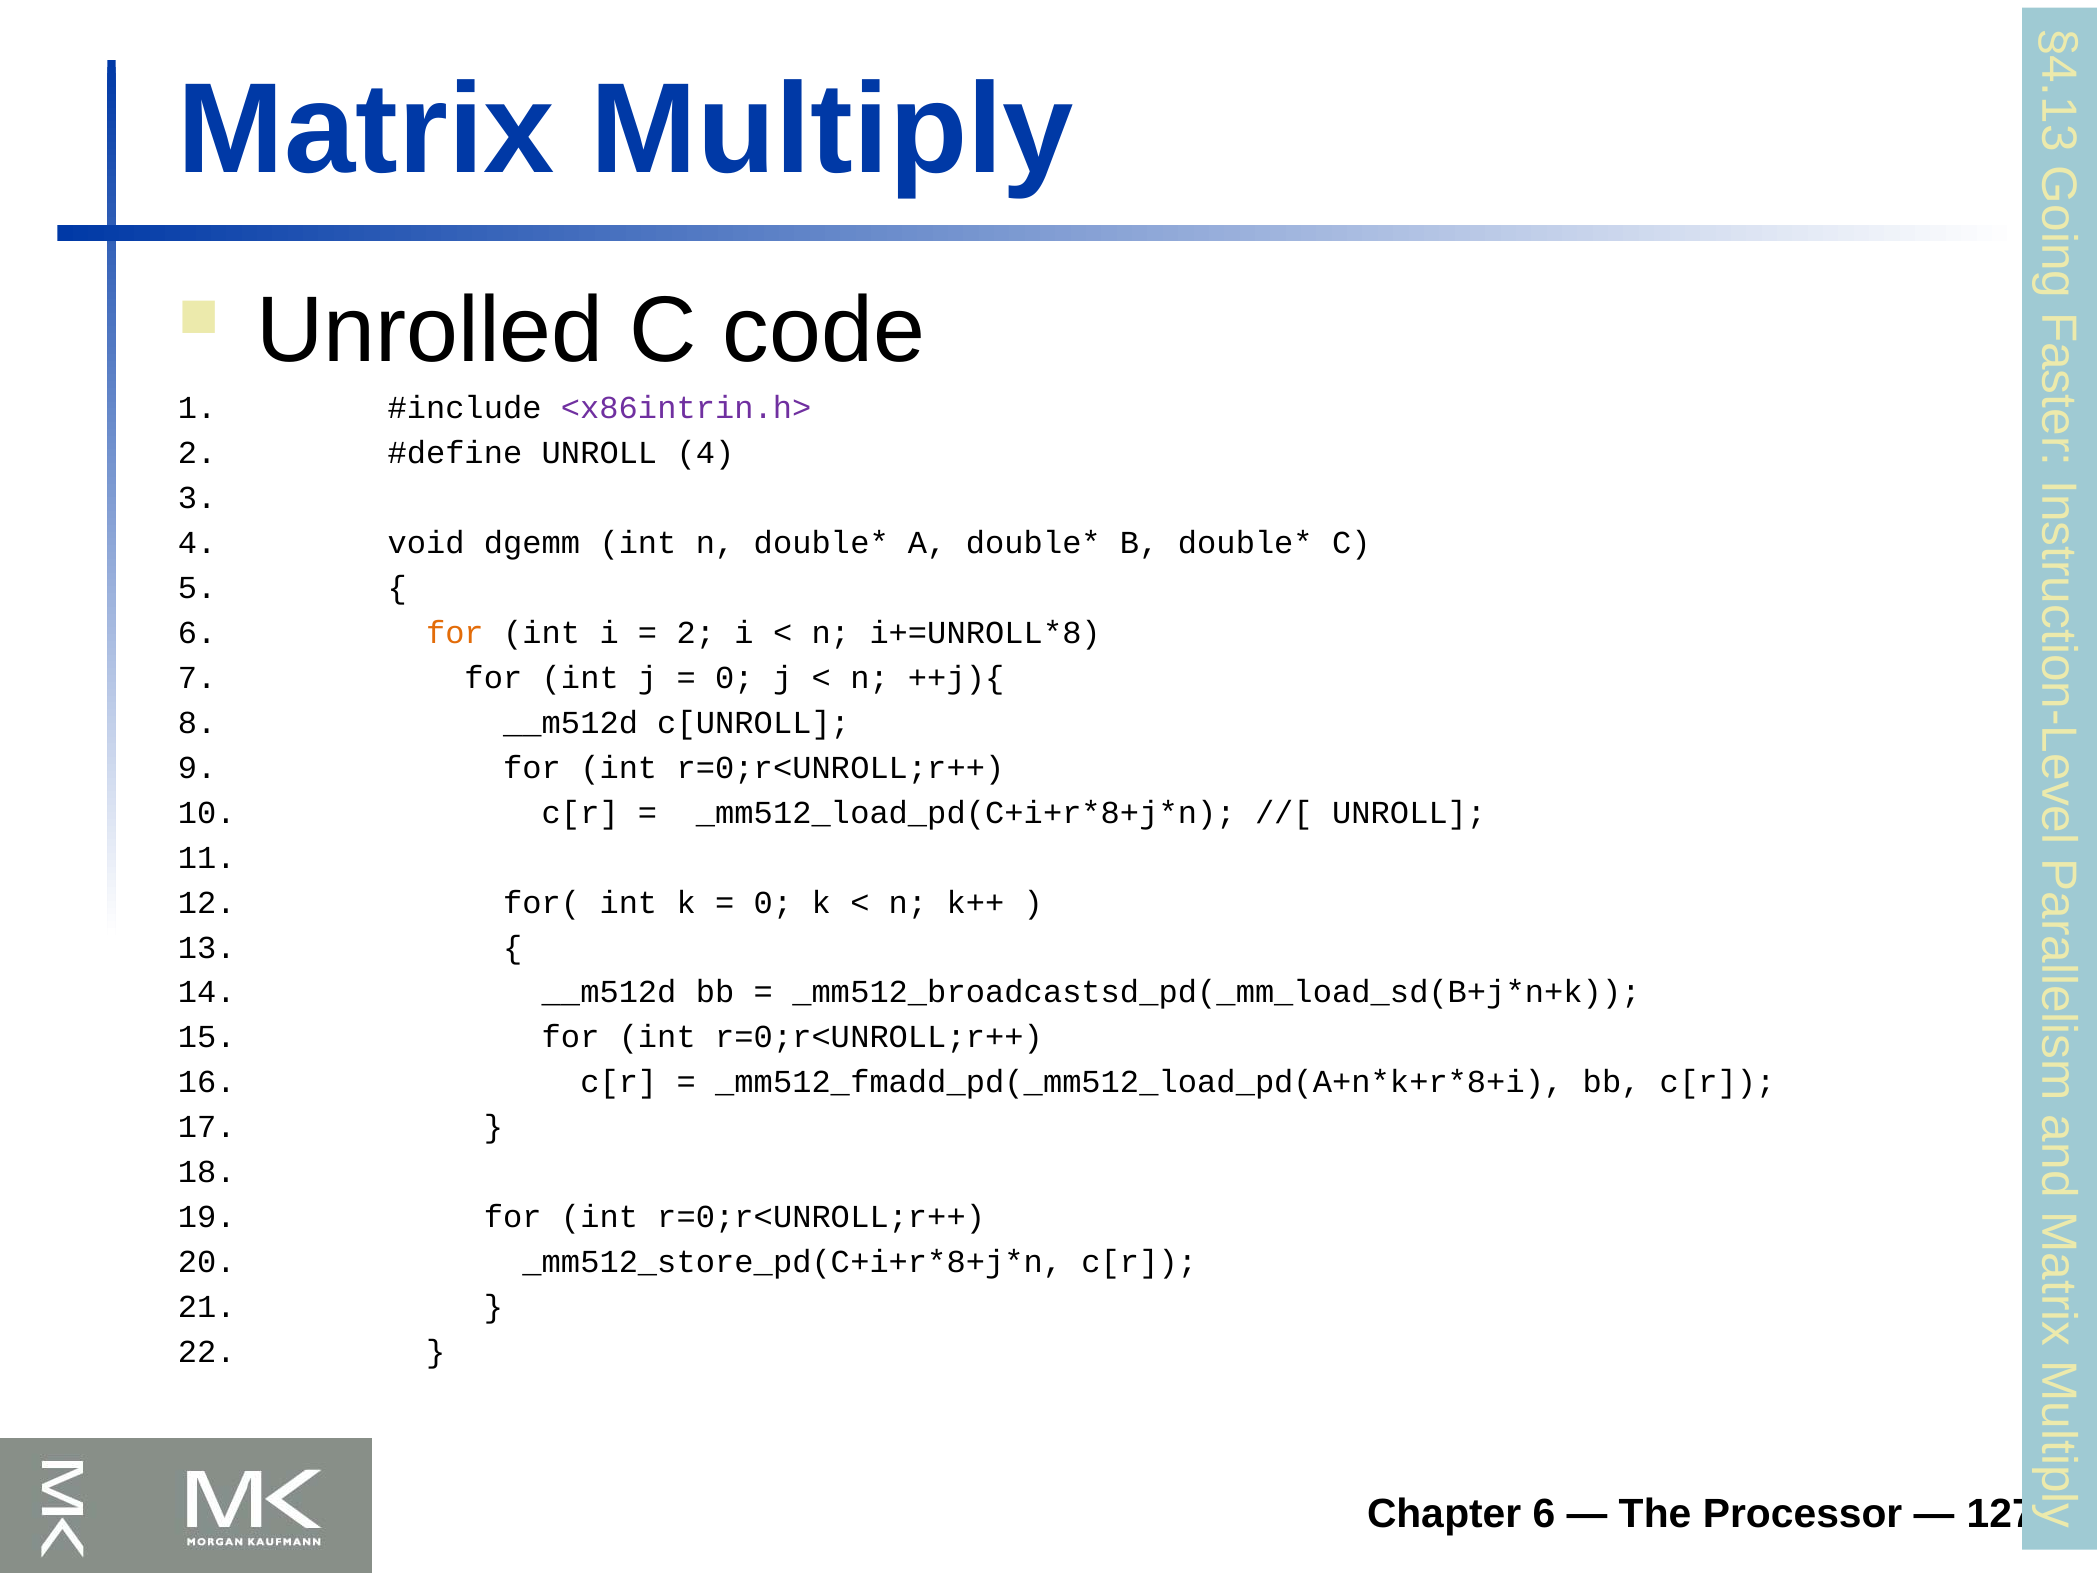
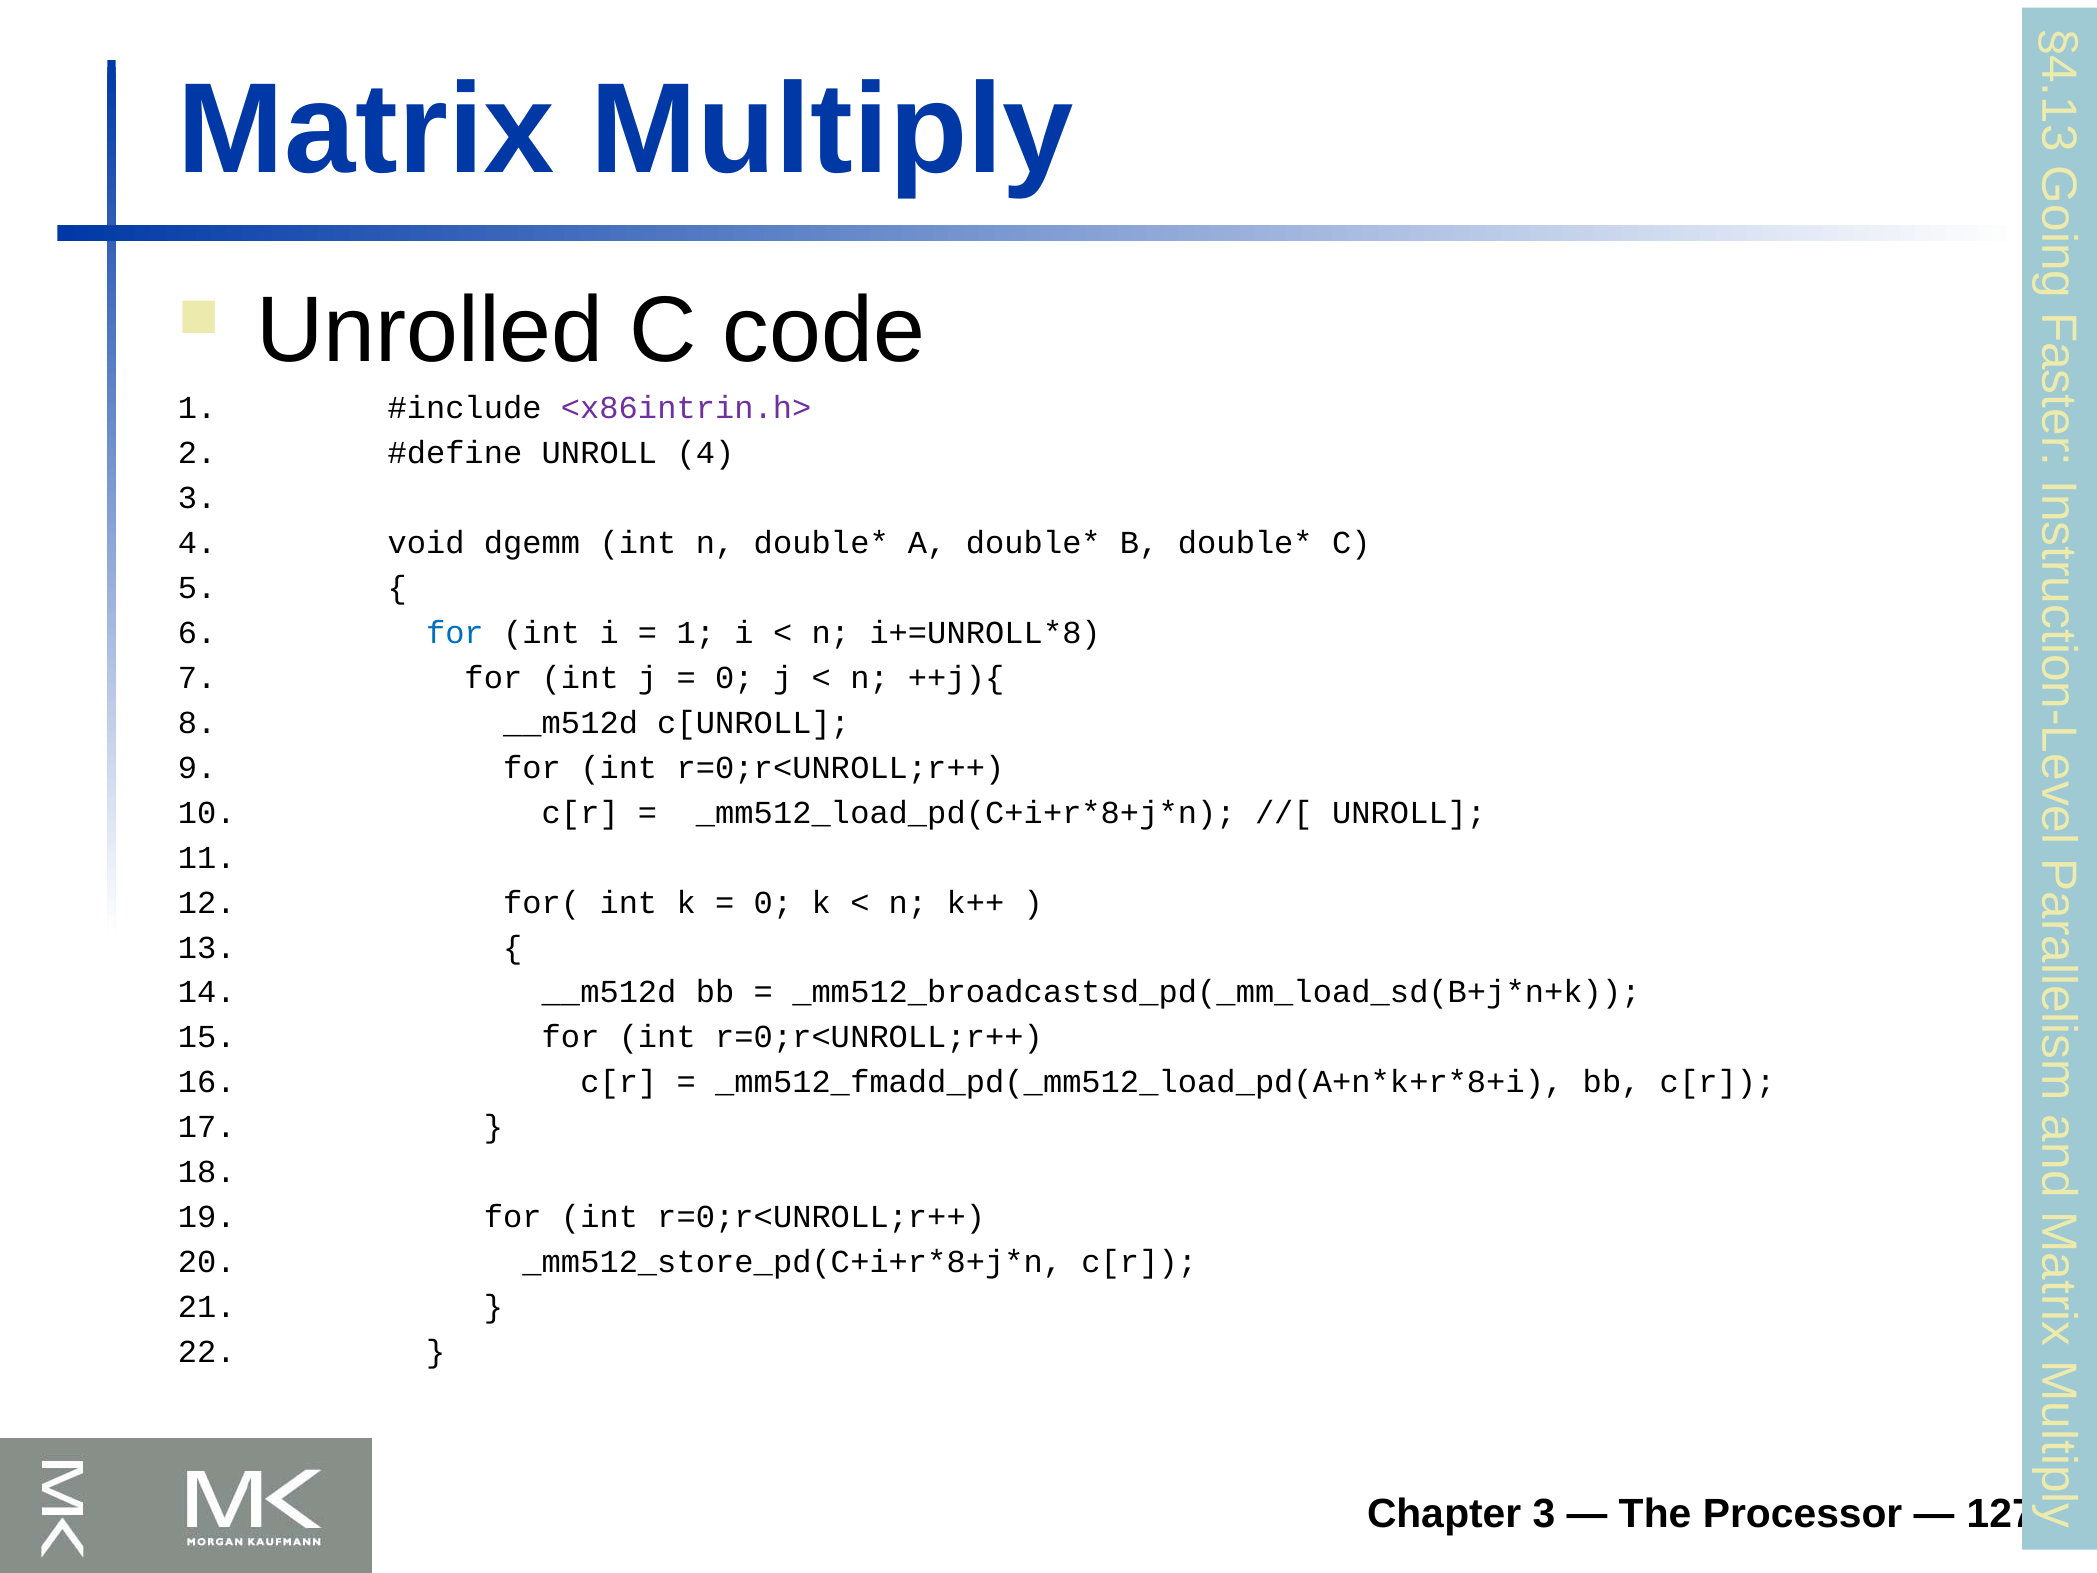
for colour: orange -> blue (455, 633)
2: 2 -> 1 (696, 633)
Chapter 6: 6 -> 3 (1544, 1514)
